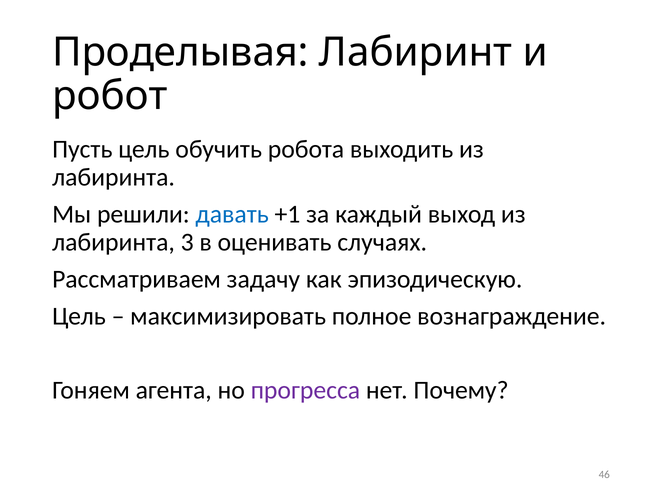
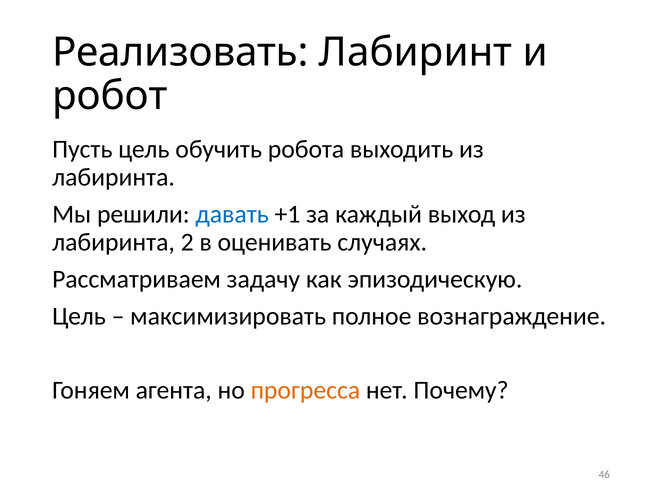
Проделывая: Проделывая -> Реализовать (180, 52)
3: 3 -> 2 (187, 242)
прогресса colour: purple -> orange (305, 390)
